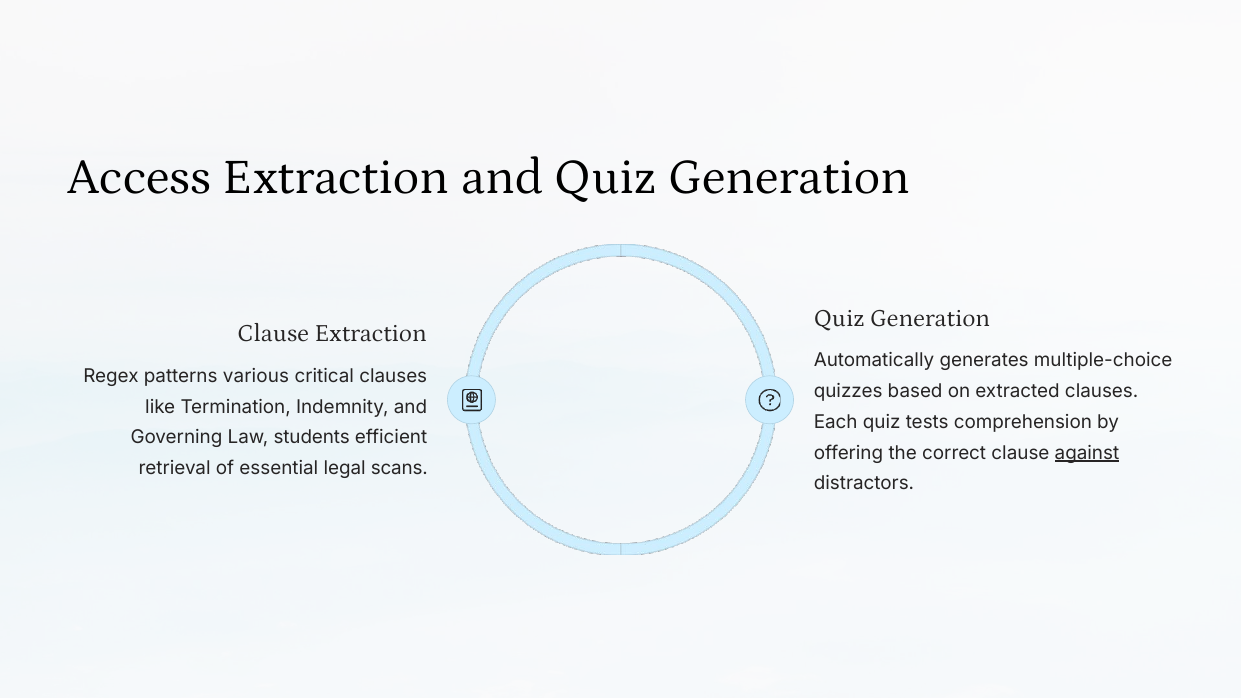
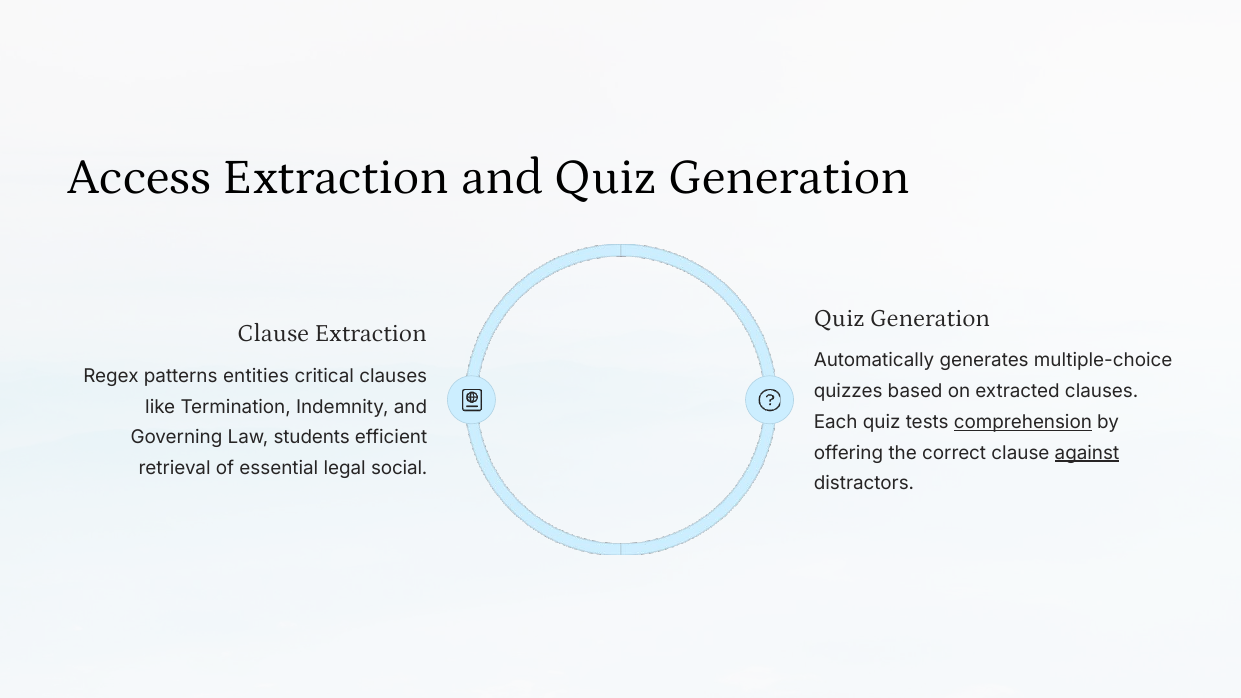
various: various -> entities (256, 376)
comprehension underline: none -> present (1023, 422)
scans: scans -> social (399, 468)
